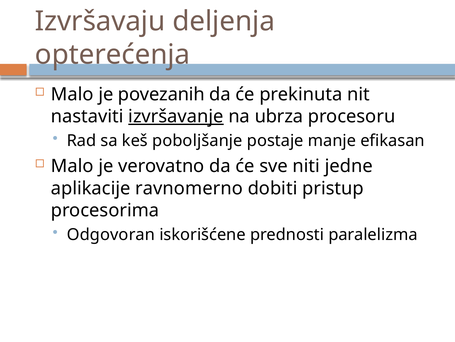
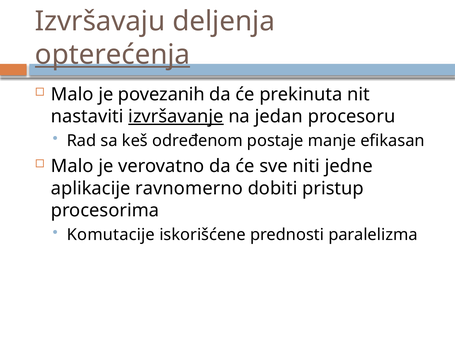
opterećenja underline: none -> present (113, 55)
ubrza: ubrza -> jedan (279, 116)
poboljšanje: poboljšanje -> određenom (197, 140)
Odgovoran: Odgovoran -> Komutacije (111, 234)
